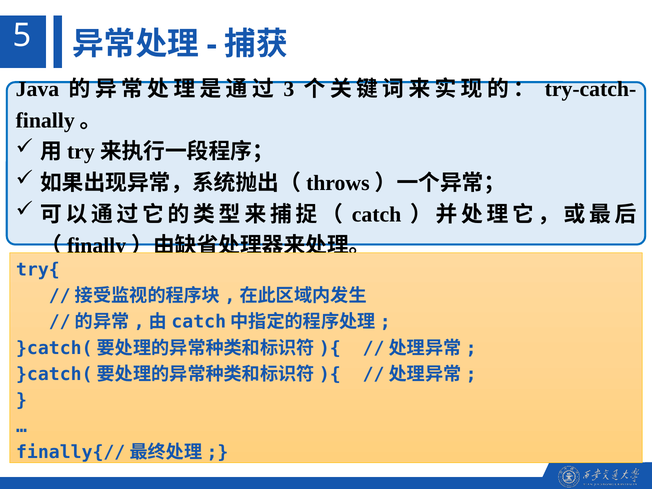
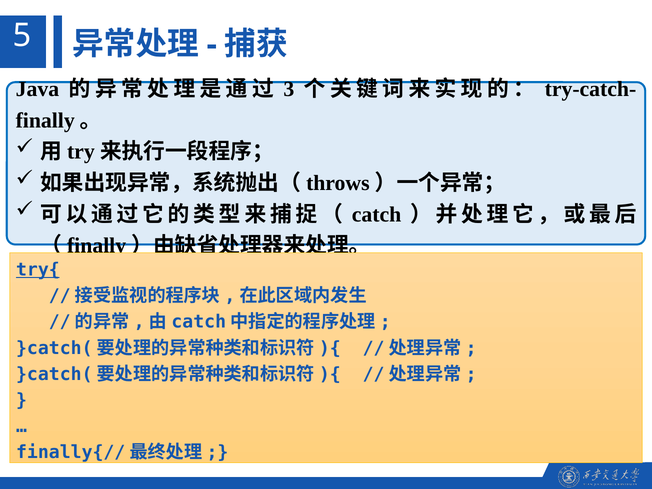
try{ underline: none -> present (38, 270)
